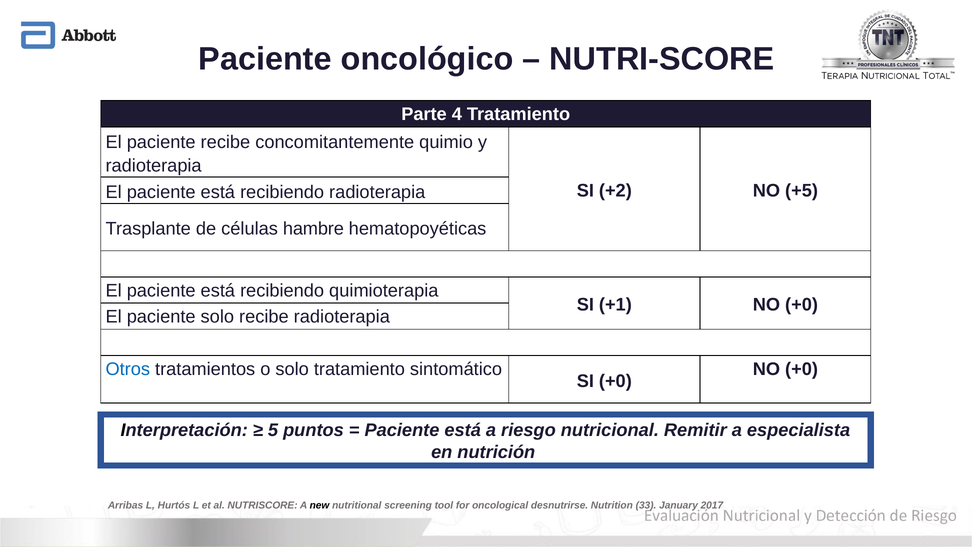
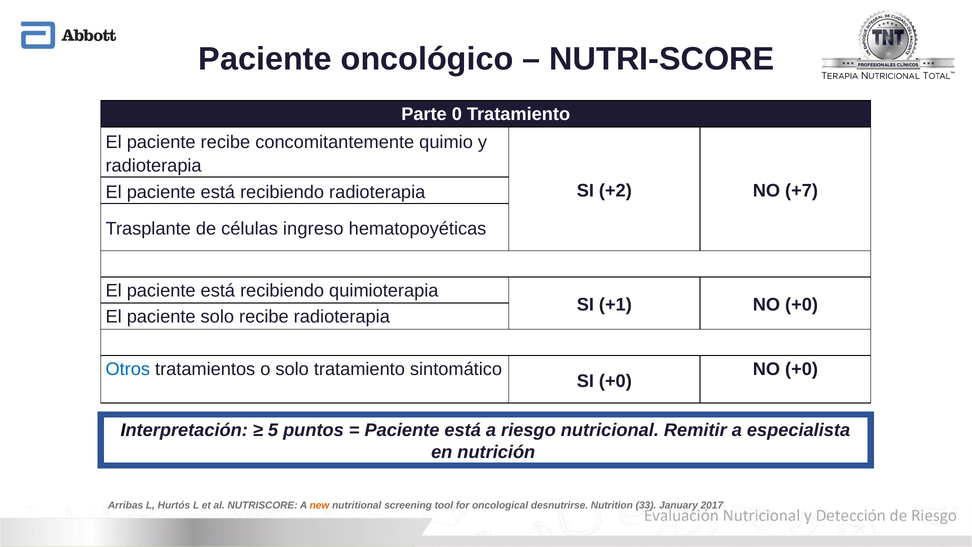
4: 4 -> 0 (457, 114)
+5: +5 -> +7 (802, 191)
hambre: hambre -> ingreso (313, 229)
new colour: black -> orange (320, 505)
